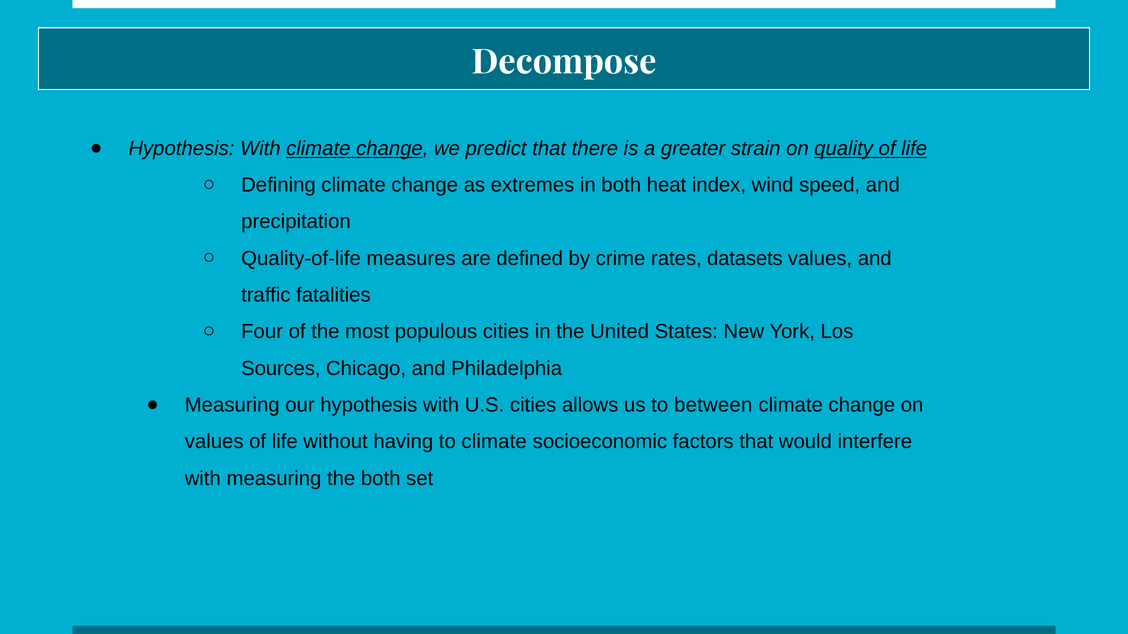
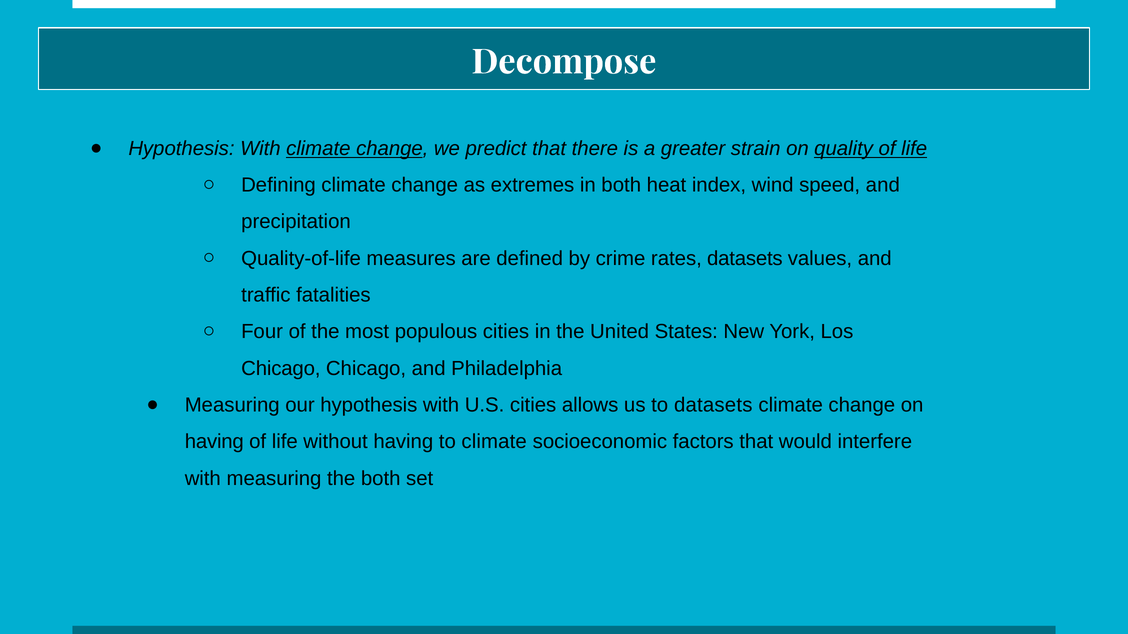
Sources: Sources -> Chicago (281, 369)
to between: between -> datasets (713, 405)
values: values -> having (214, 442)
